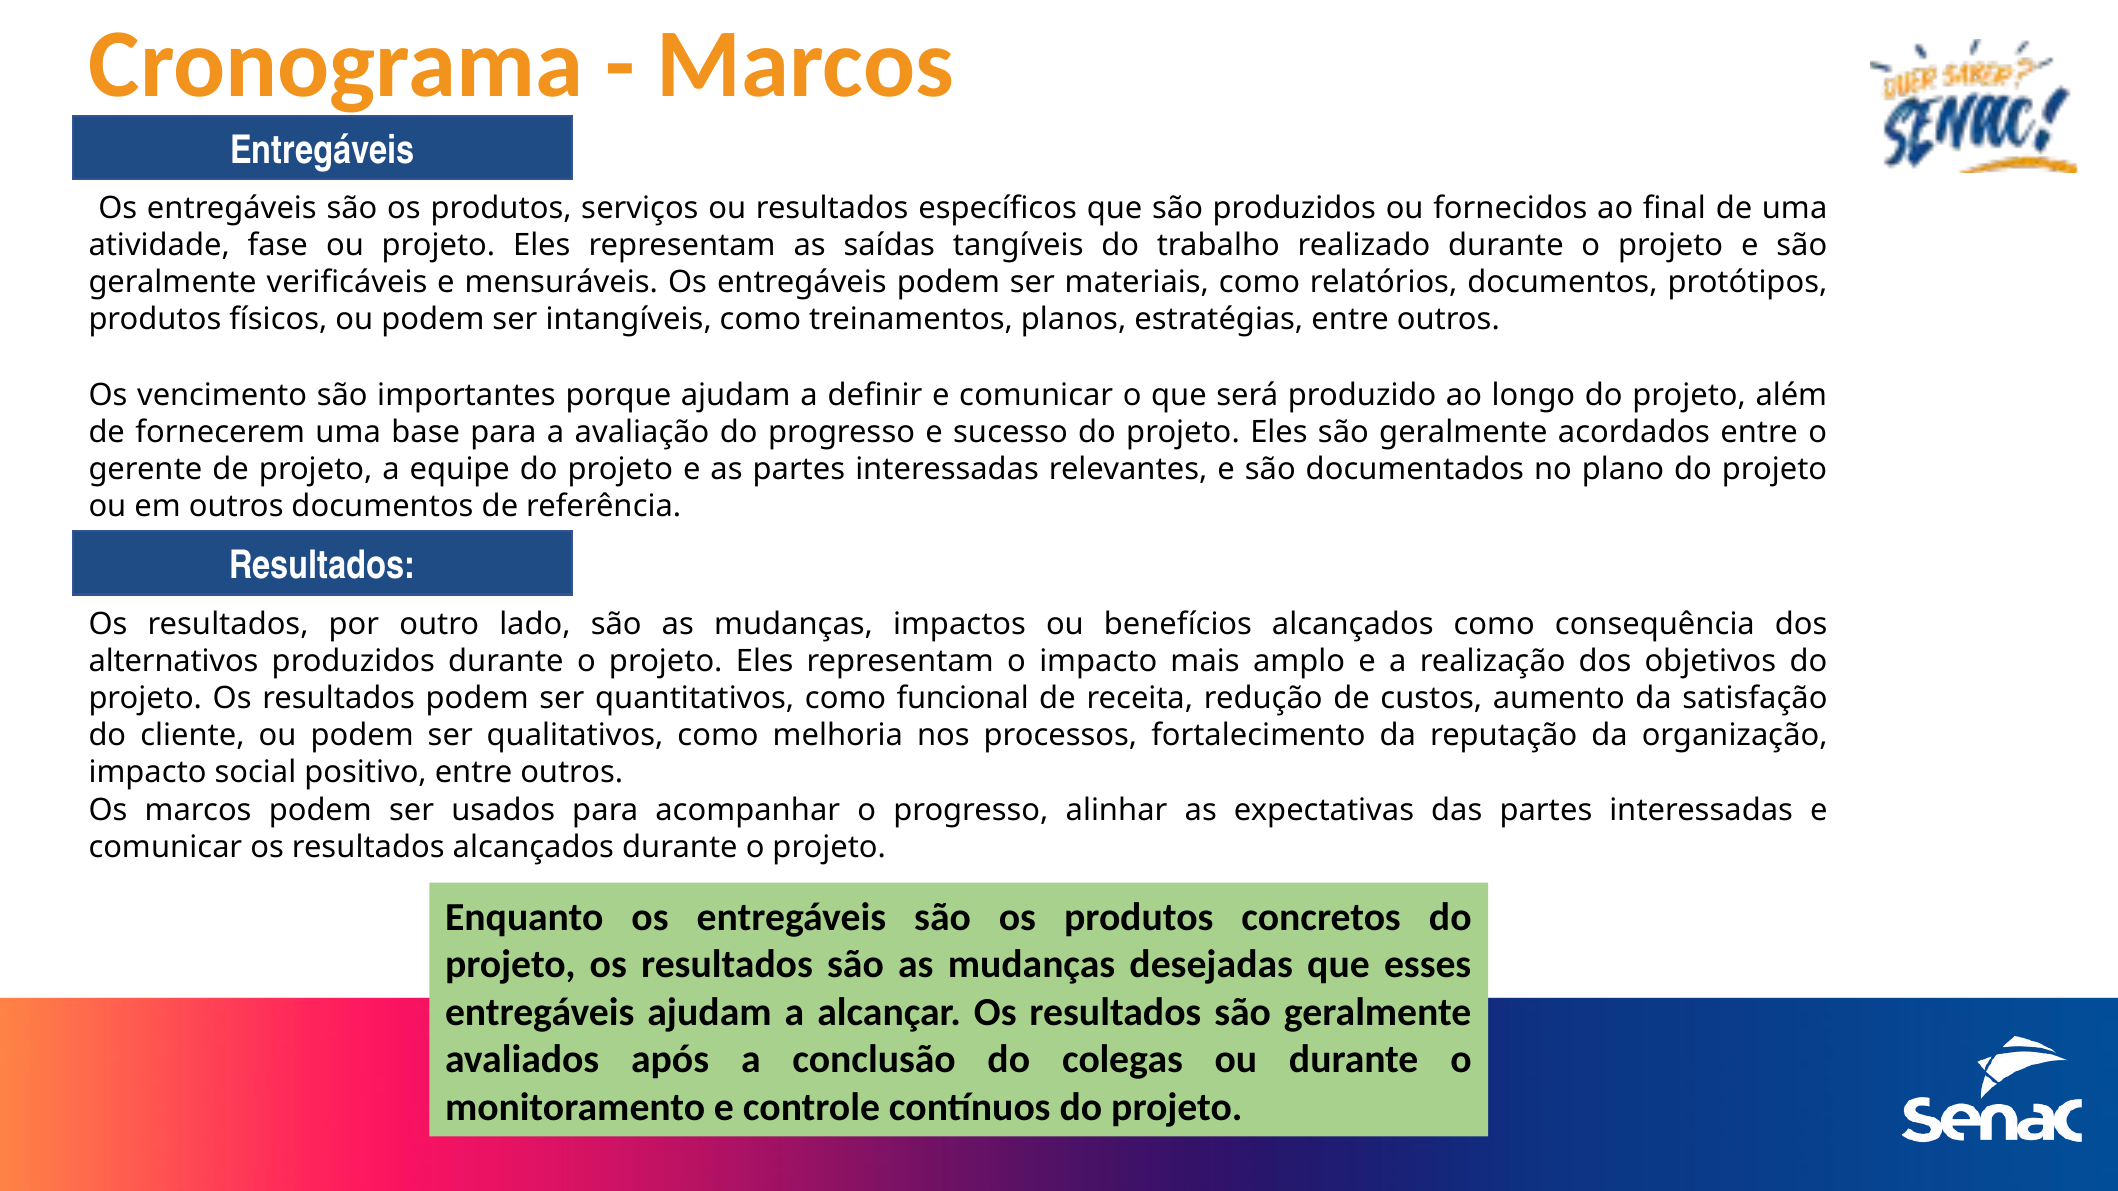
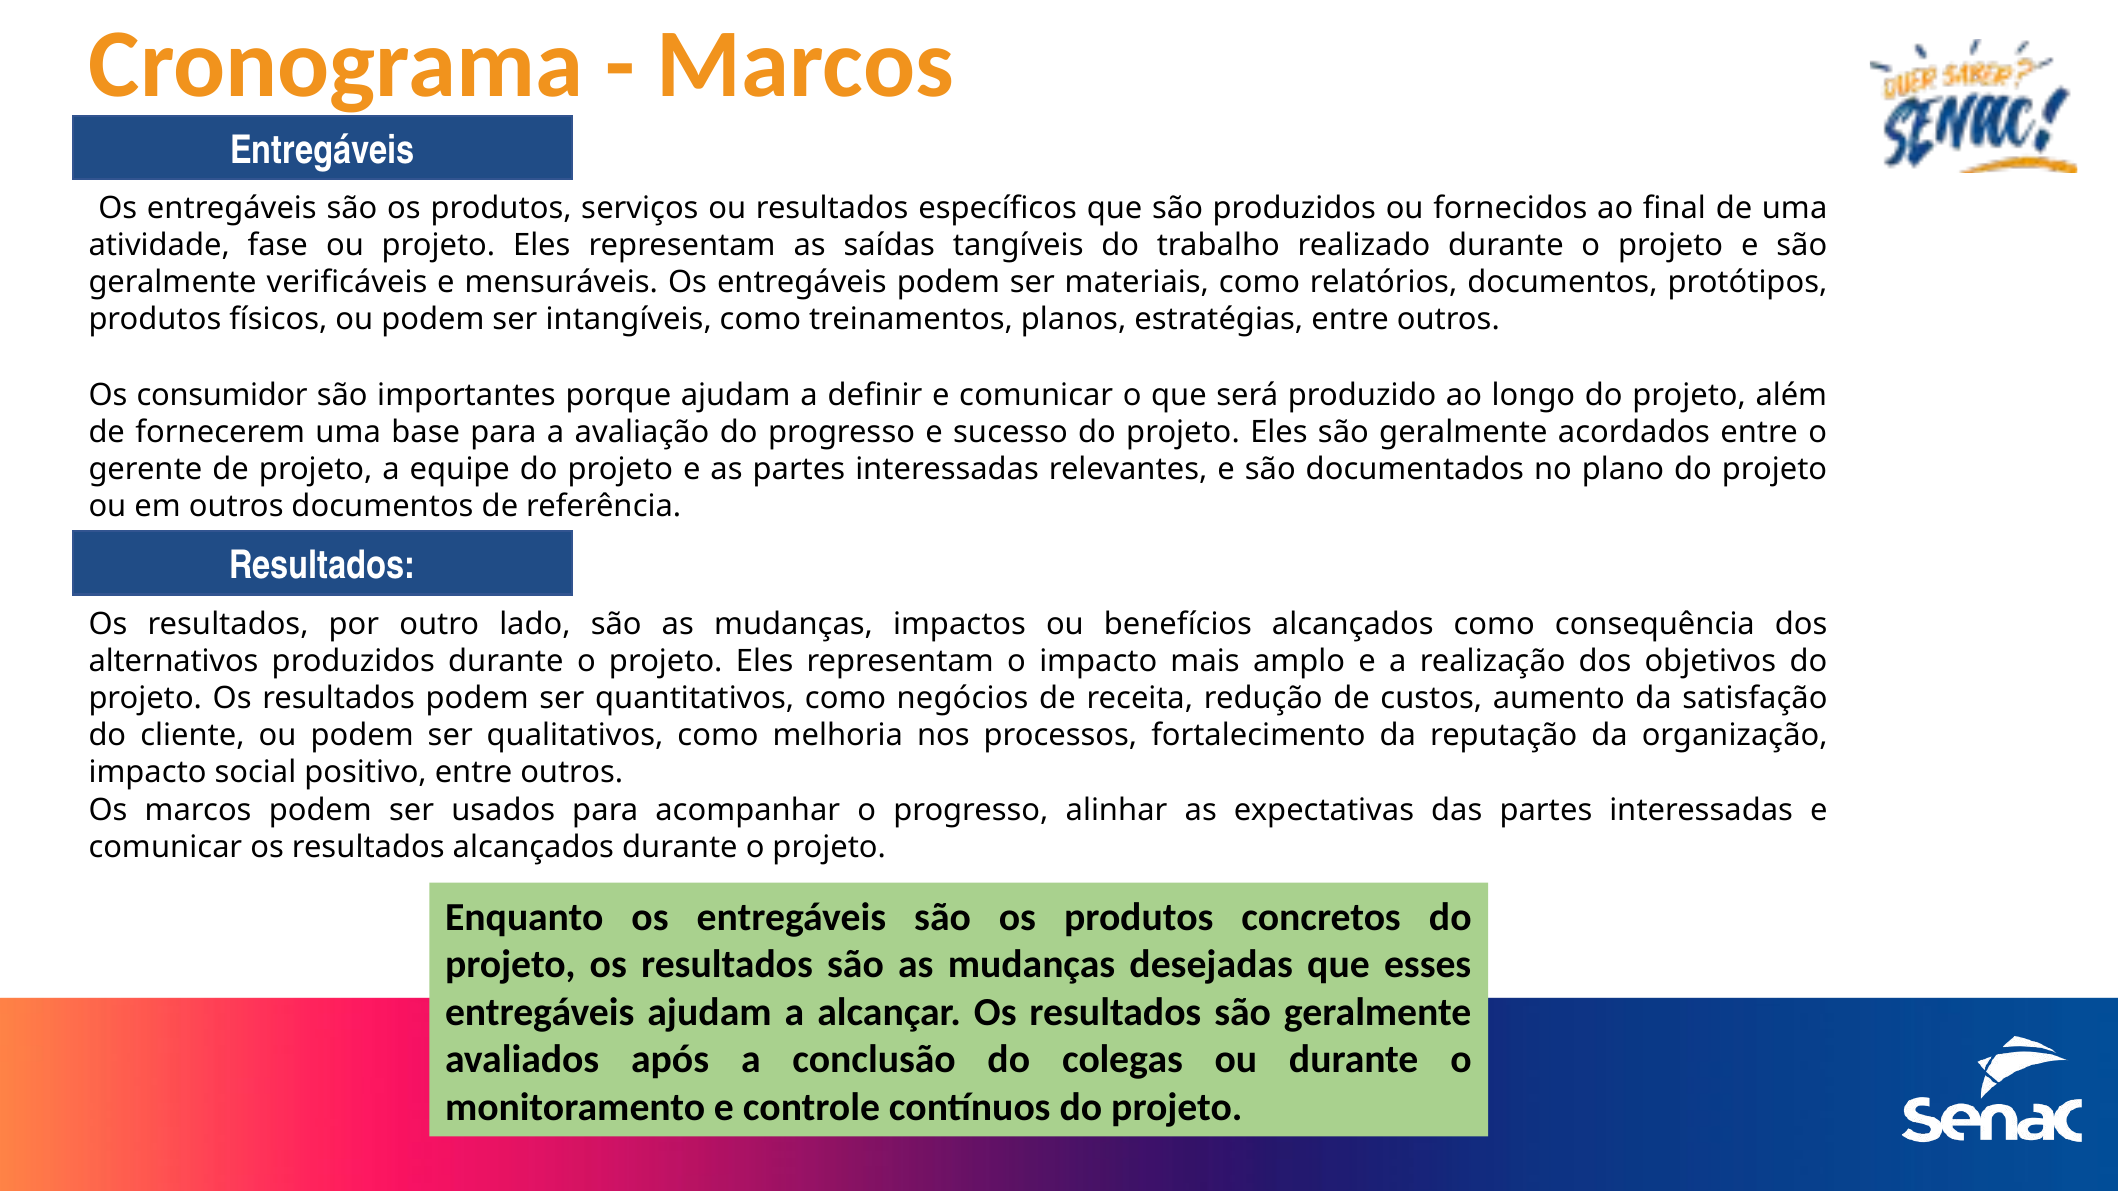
vencimento: vencimento -> consumidor (222, 395)
funcional: funcional -> negócios (963, 698)
